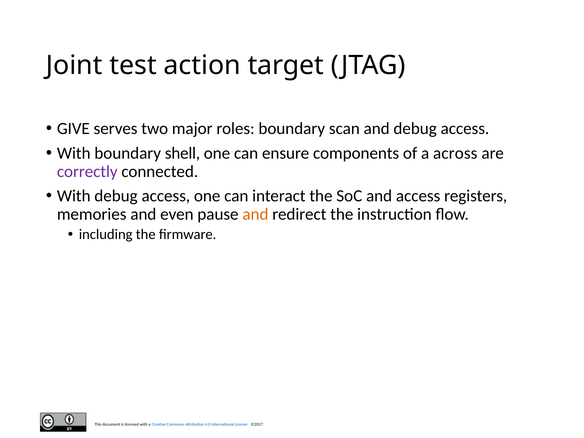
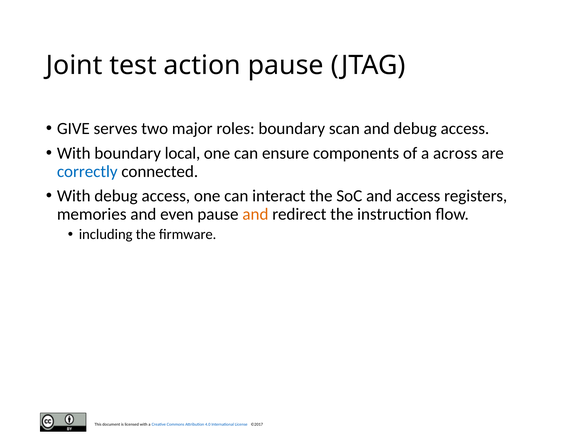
action target: target -> pause (286, 65)
shell: shell -> local (182, 153)
correctly colour: purple -> blue (87, 171)
